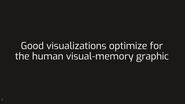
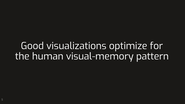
graphic: graphic -> pattern (152, 56)
